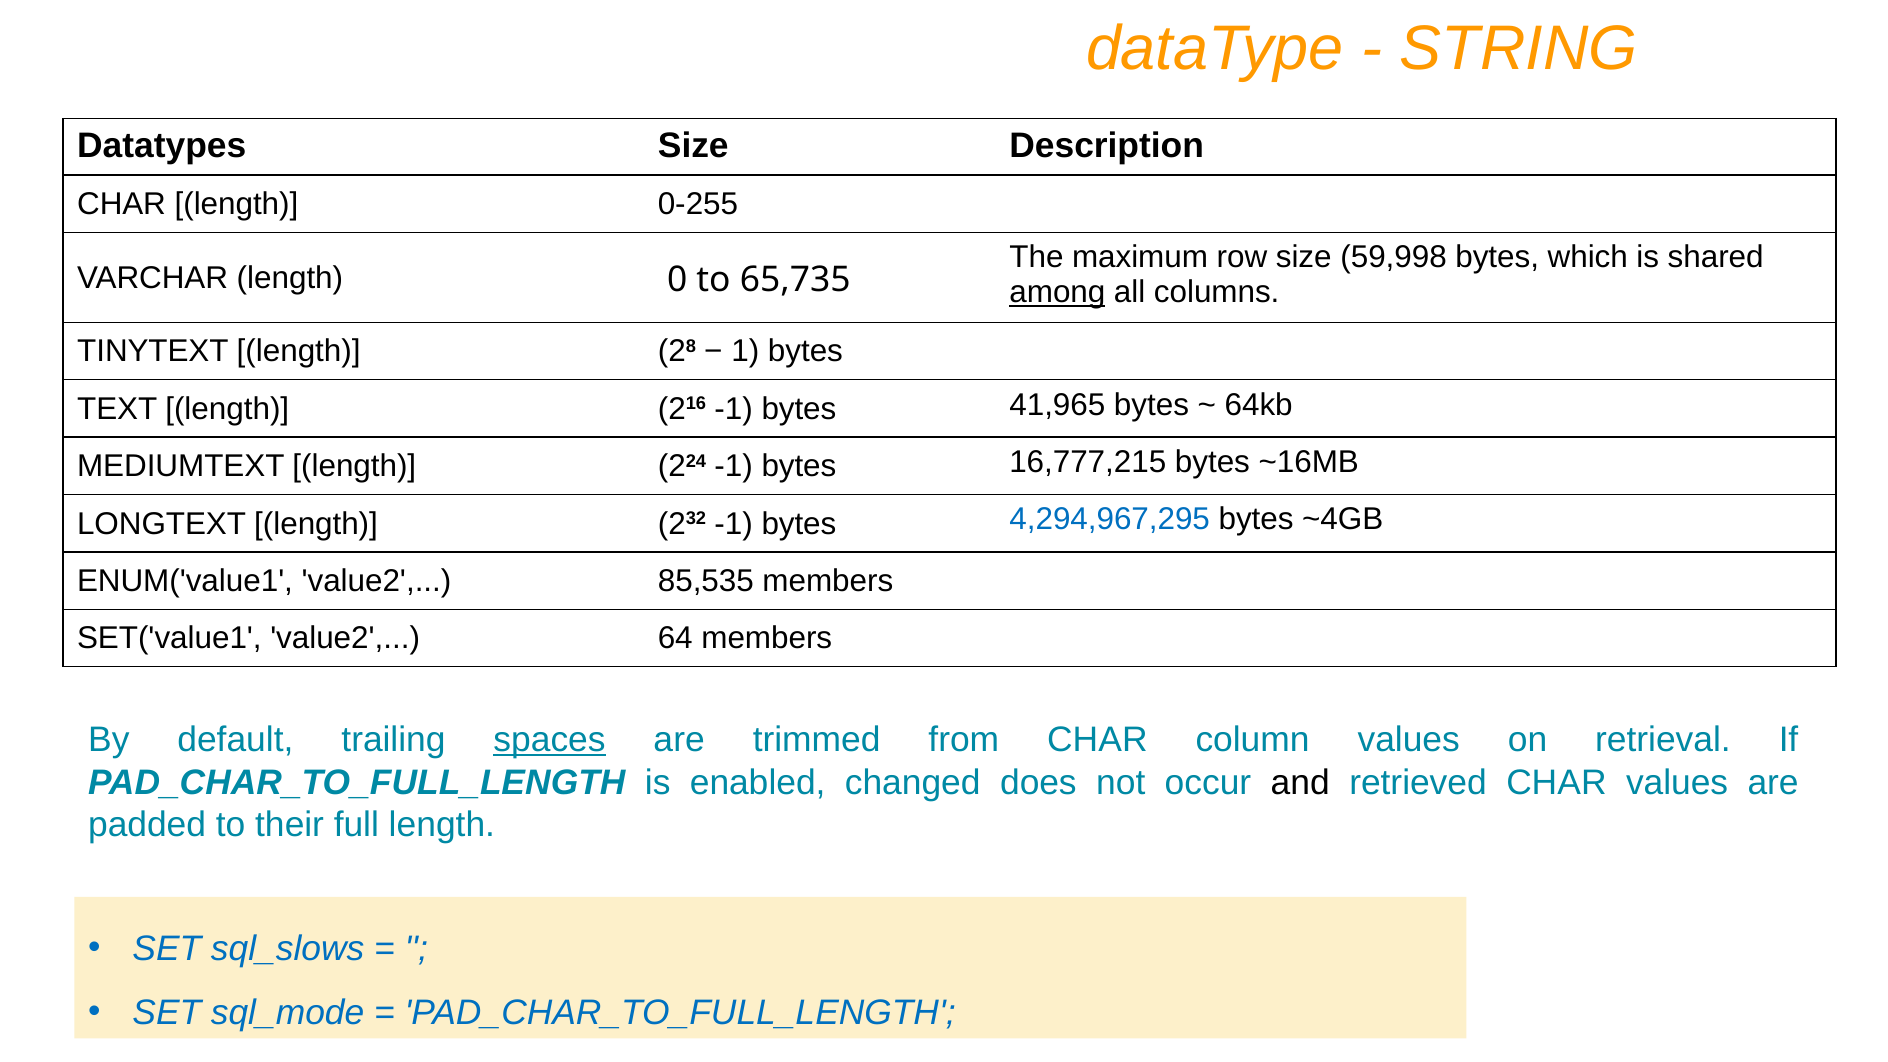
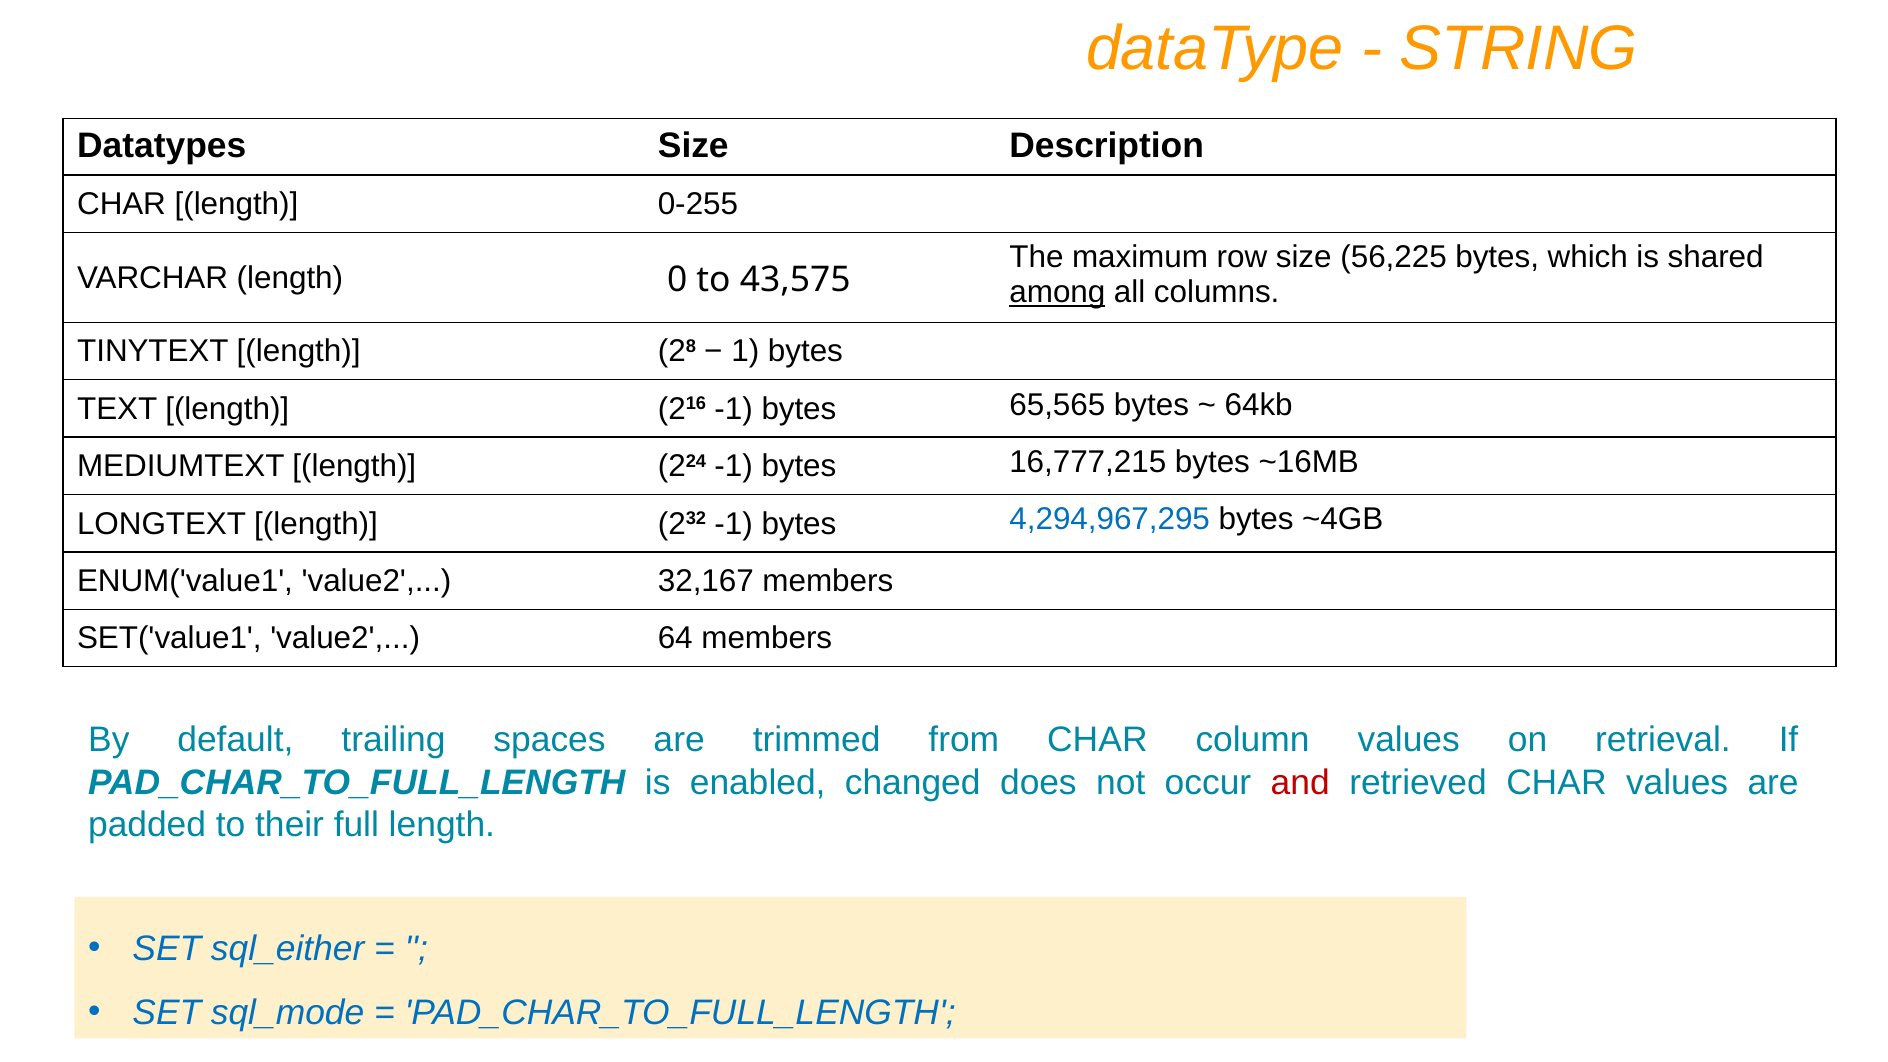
59,998: 59,998 -> 56,225 (1394, 258)
65,735: 65,735 -> 43,575 (795, 279)
41,965: 41,965 -> 65,565 (1057, 405)
85,535: 85,535 -> 32,167 (706, 581)
spaces underline: present -> none (550, 740)
and colour: black -> red (1300, 782)
sql_slows: sql_slows -> sql_either (288, 949)
